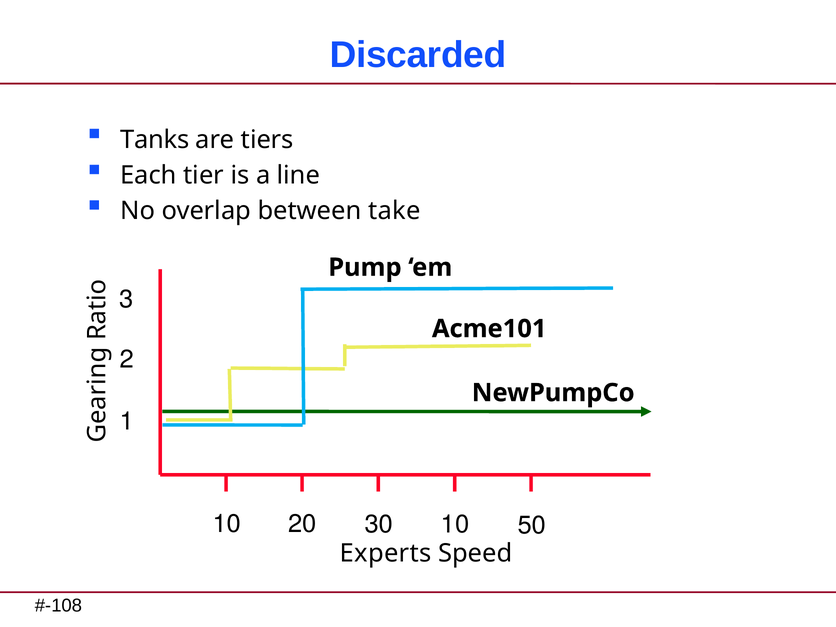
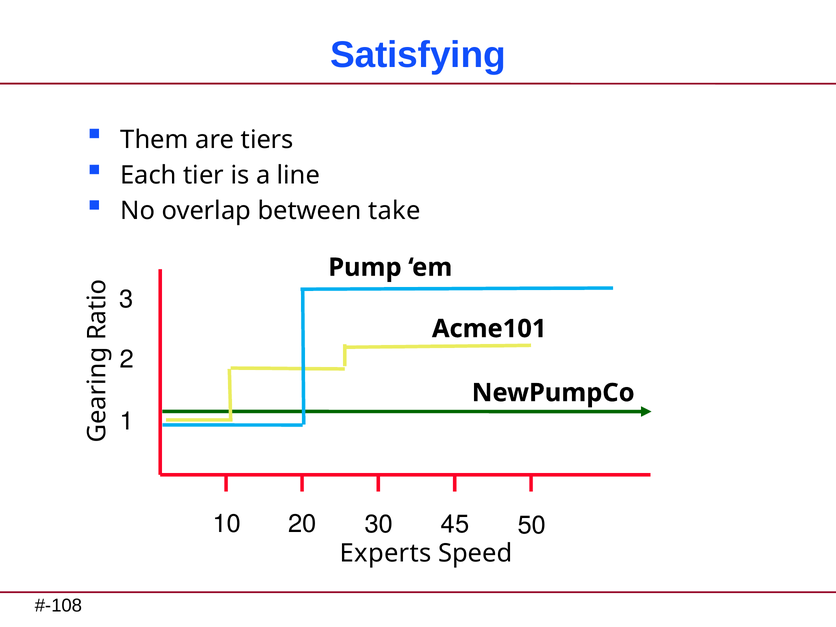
Discarded: Discarded -> Satisfying (418, 55)
Tanks: Tanks -> Them (155, 140)
30 10: 10 -> 45 (455, 524)
